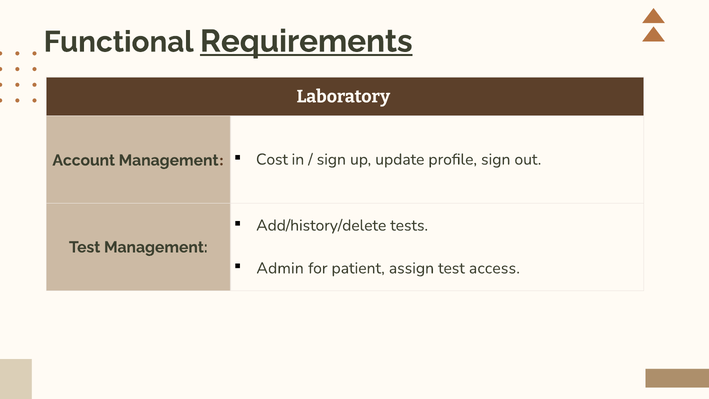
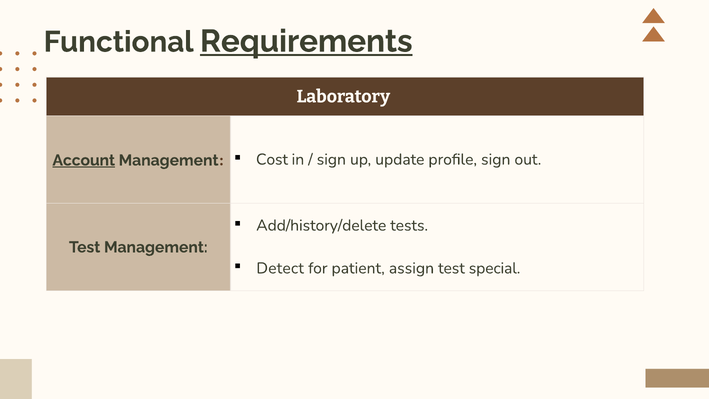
Account underline: none -> present (84, 160)
Admin: Admin -> Detect (280, 268)
access: access -> special (495, 268)
